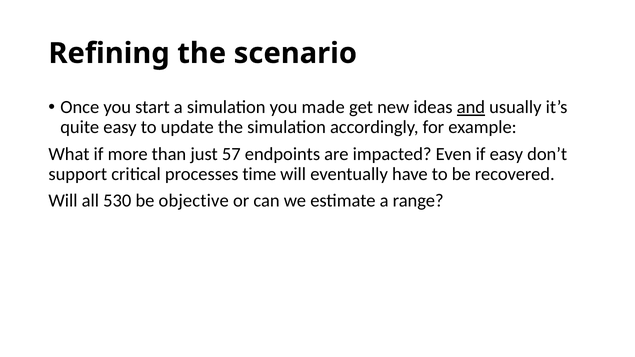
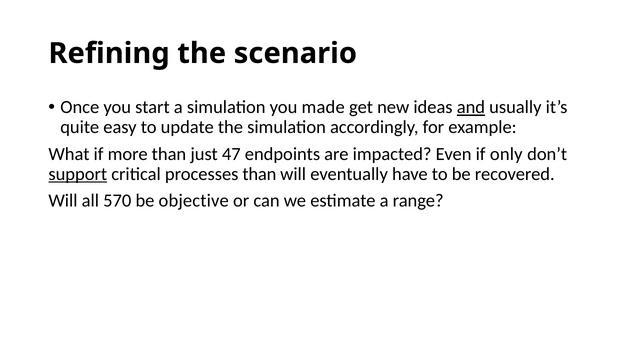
57: 57 -> 47 (231, 154)
if easy: easy -> only (506, 154)
support underline: none -> present (78, 174)
processes time: time -> than (259, 174)
530: 530 -> 570 (117, 201)
